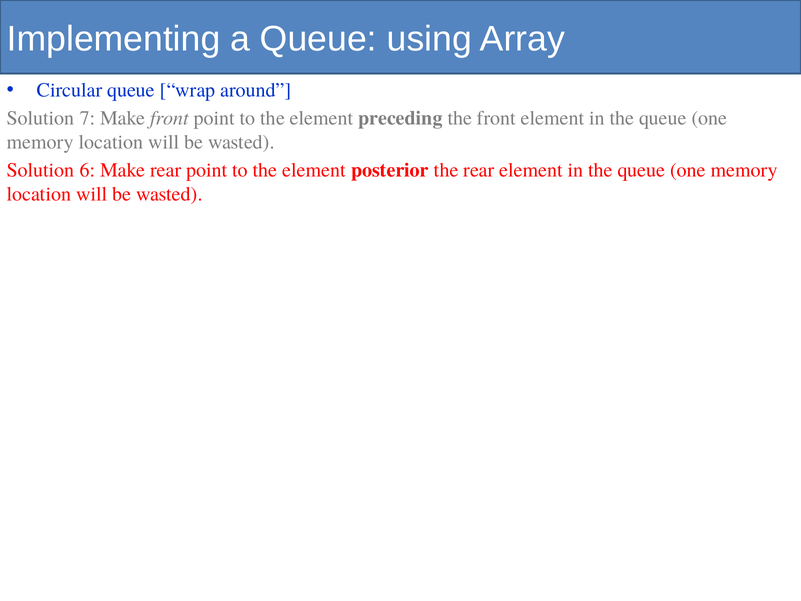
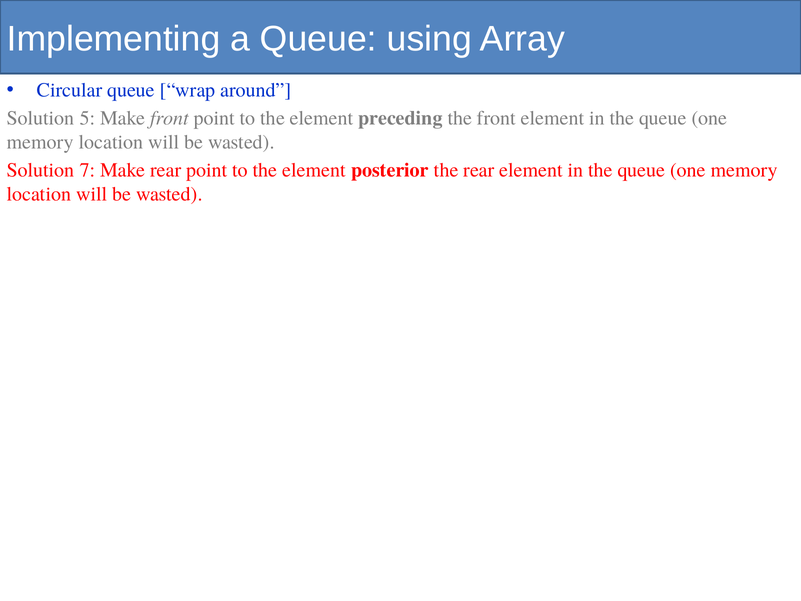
7: 7 -> 5 (87, 118)
6: 6 -> 7 (87, 170)
